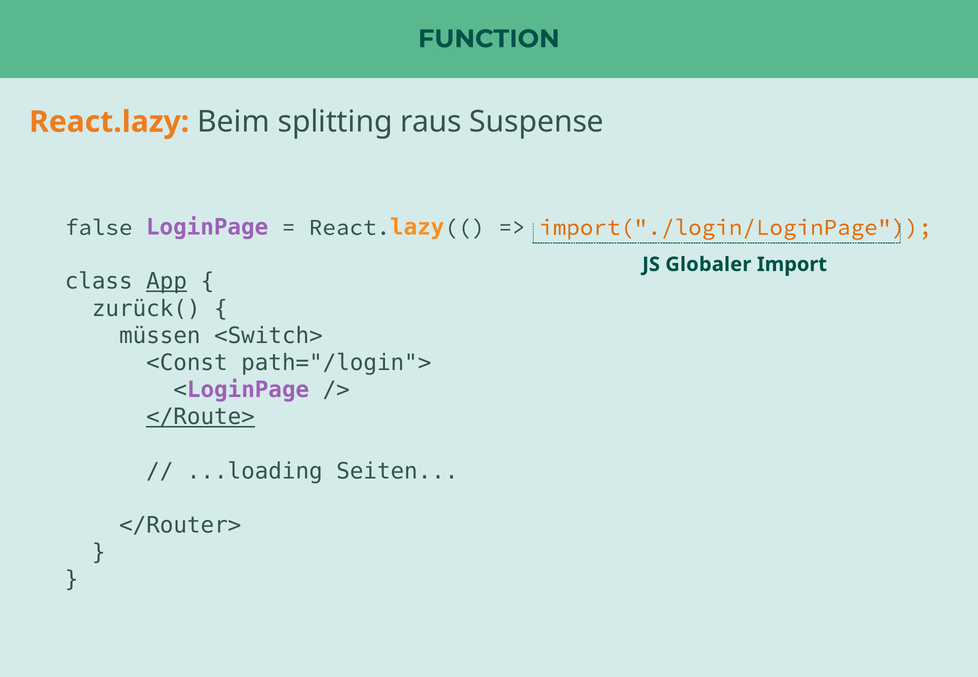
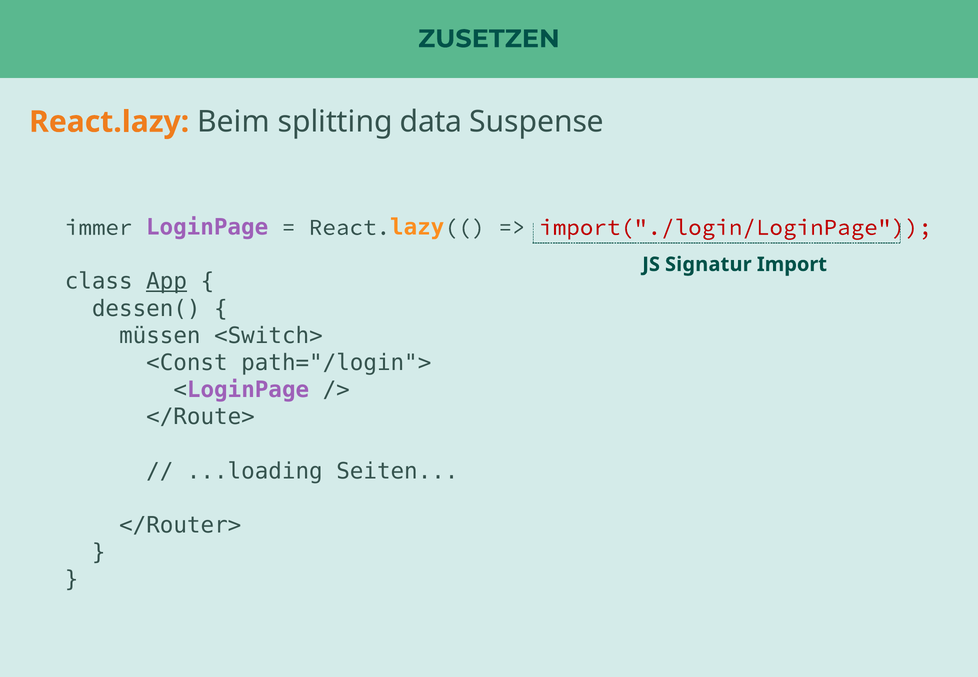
FUNCTION: FUNCTION -> ZUSETZEN (489, 39)
raus: raus -> data (431, 122)
false: false -> immer (99, 227)
import("./login/LoginPage colour: orange -> red (736, 227)
Globaler: Globaler -> Signatur (708, 264)
zurück(: zurück( -> dessen( (146, 309)
</Route> underline: present -> none (201, 417)
